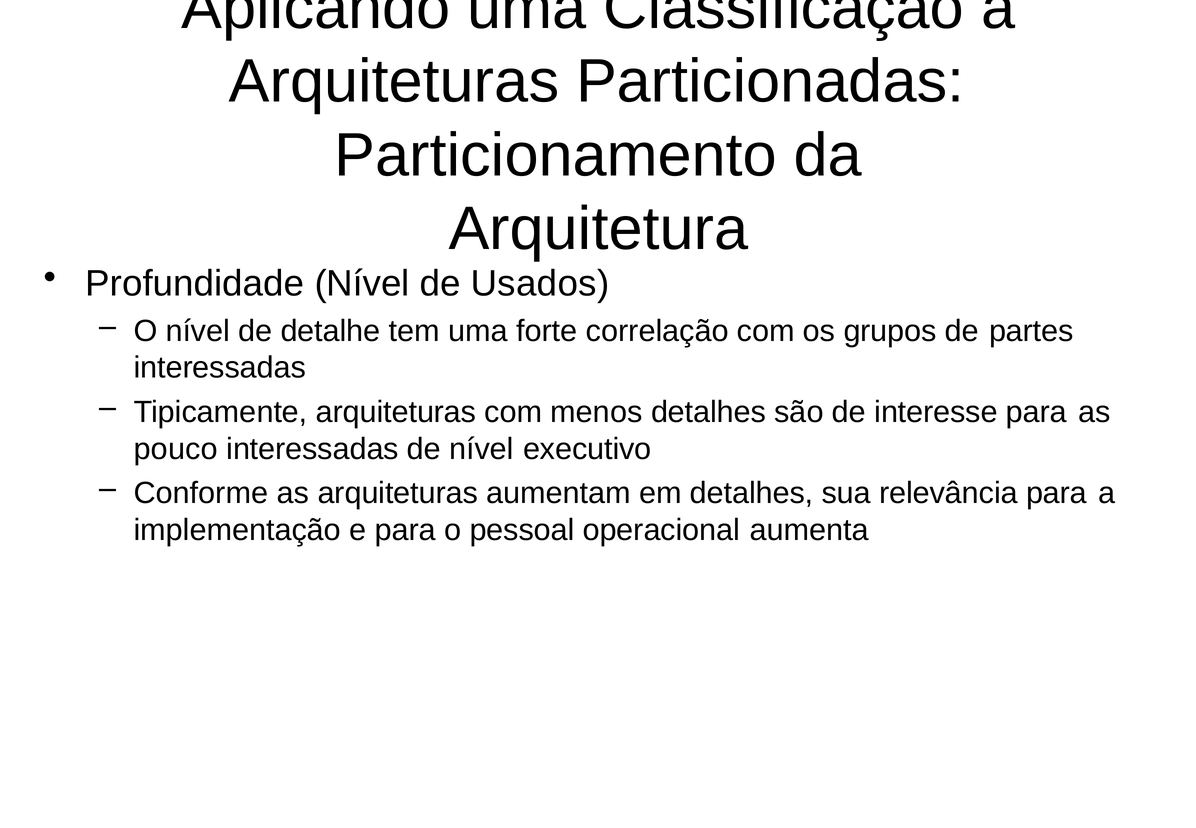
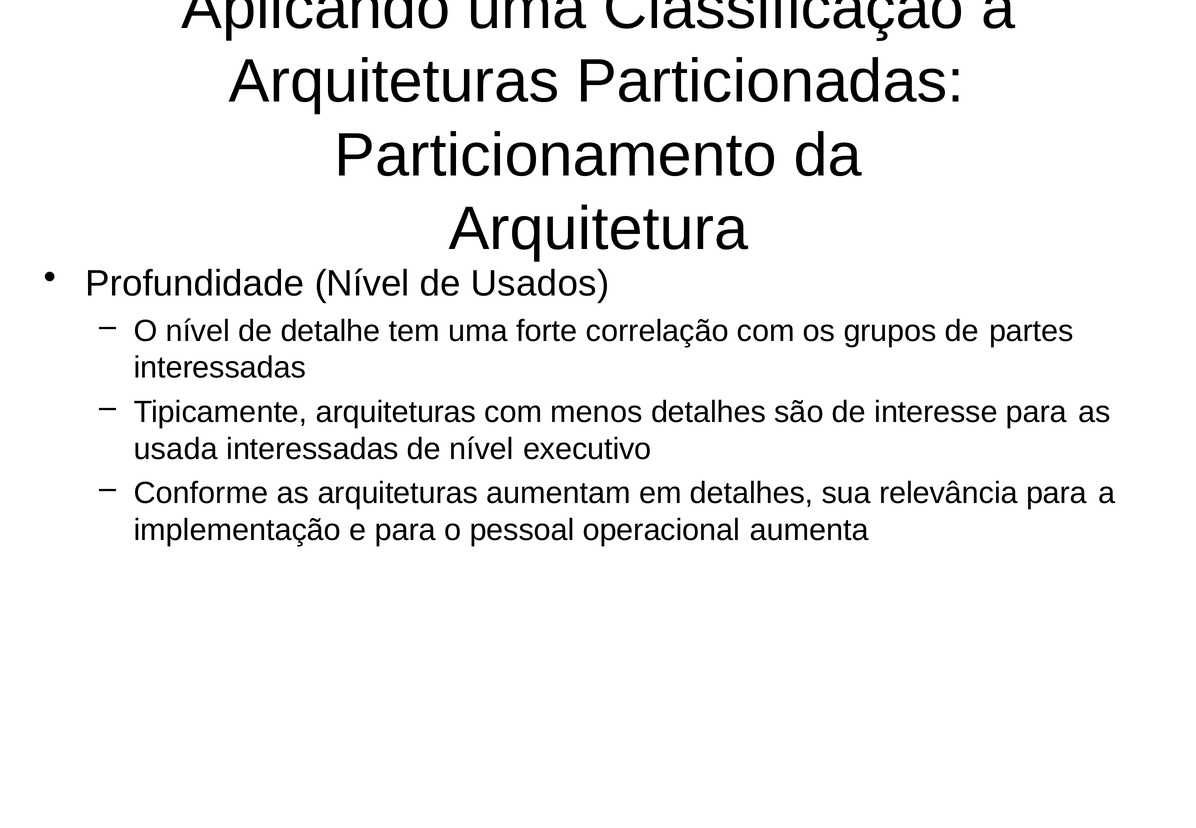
pouco: pouco -> usada (176, 449)
